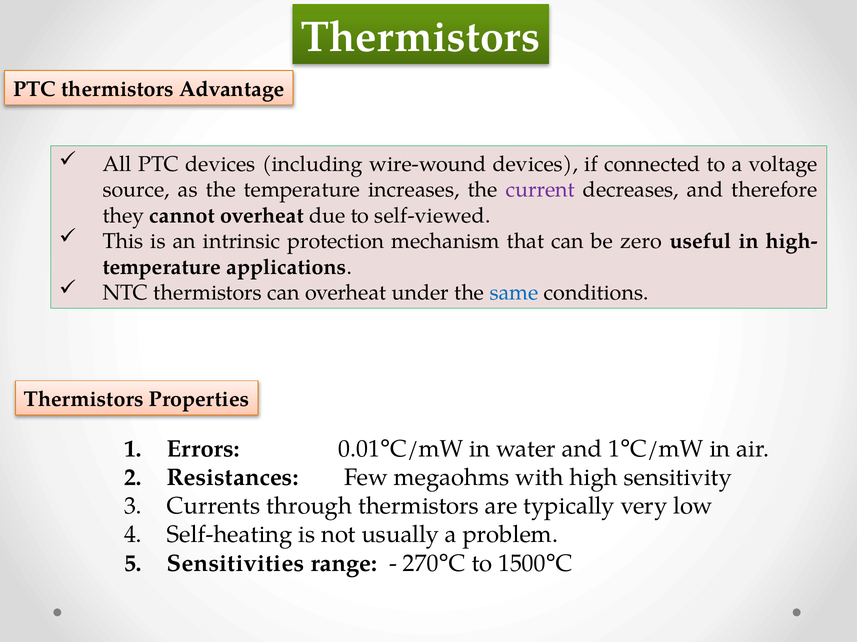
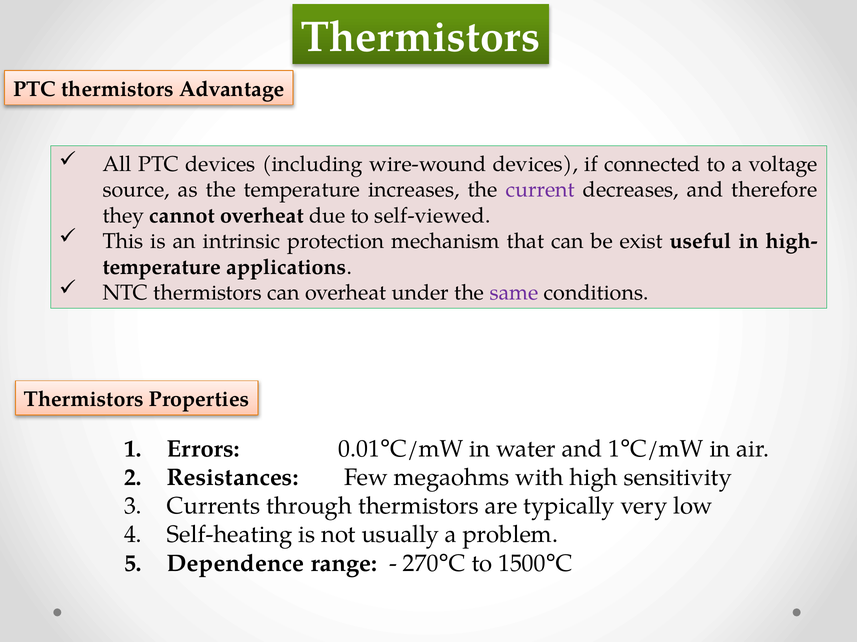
zero: zero -> exist (641, 242)
same colour: blue -> purple (514, 293)
Sensitivities: Sensitivities -> Dependence (236, 564)
